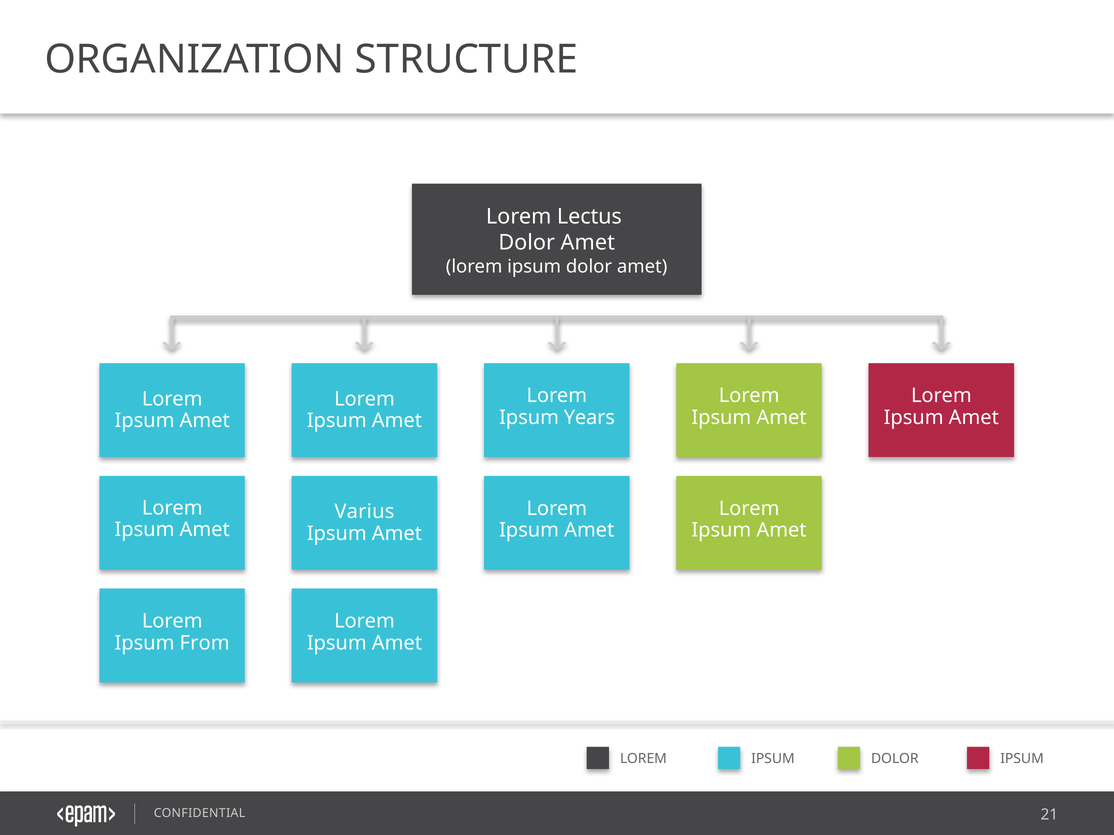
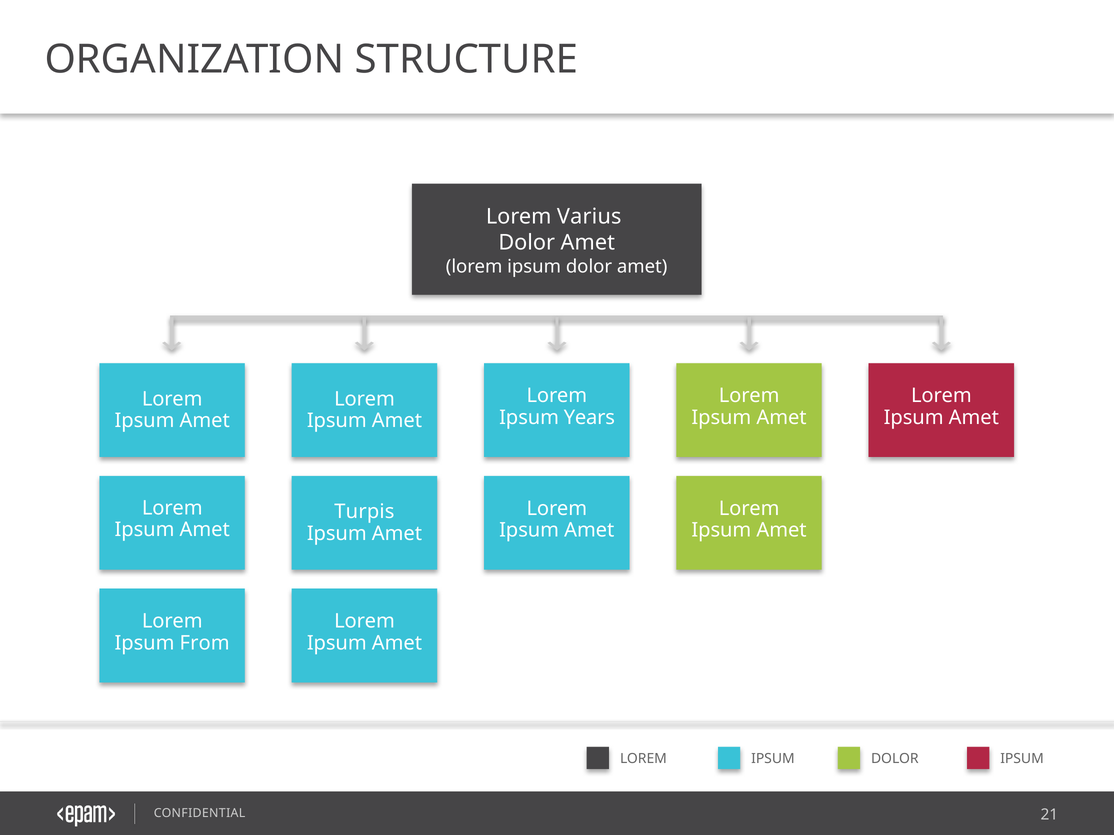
Lectus: Lectus -> Varius (589, 217)
Varius: Varius -> Turpis (364, 512)
